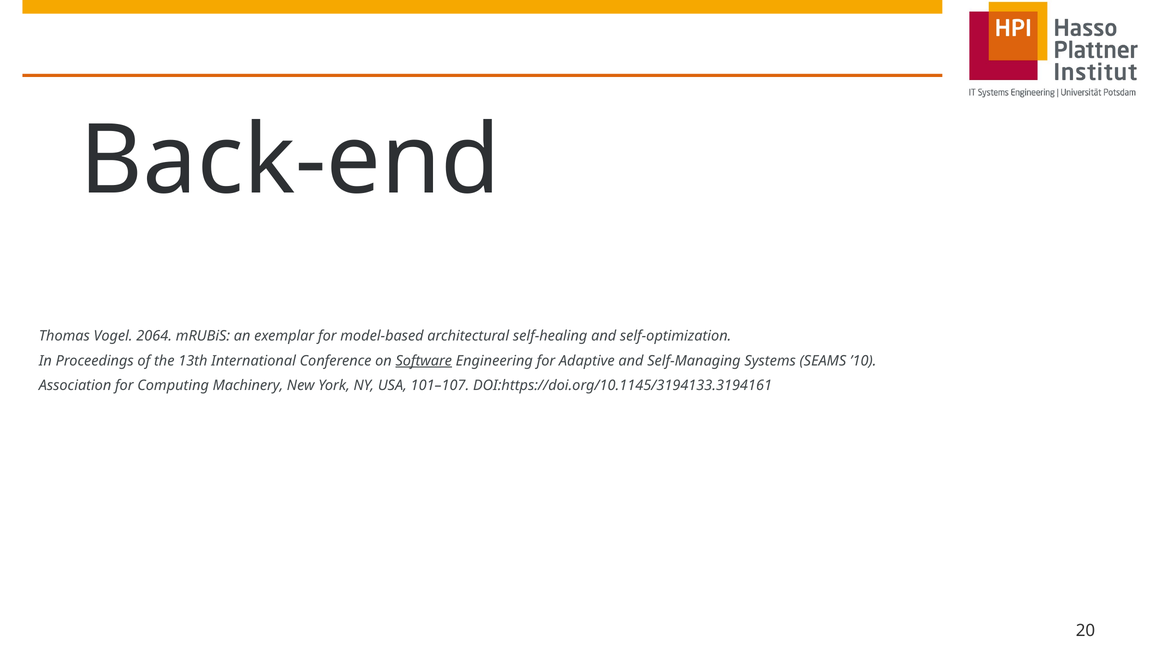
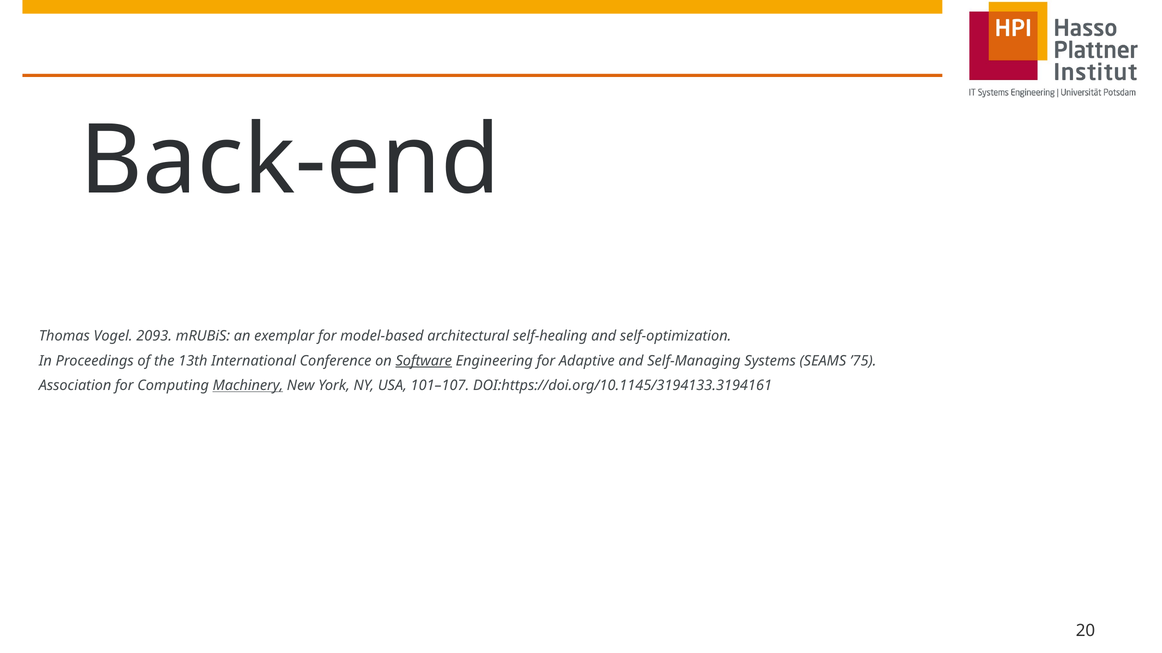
2064: 2064 -> 2093 (154, 336)
’10: ’10 -> ’75 (863, 361)
Machinery underline: none -> present (248, 386)
